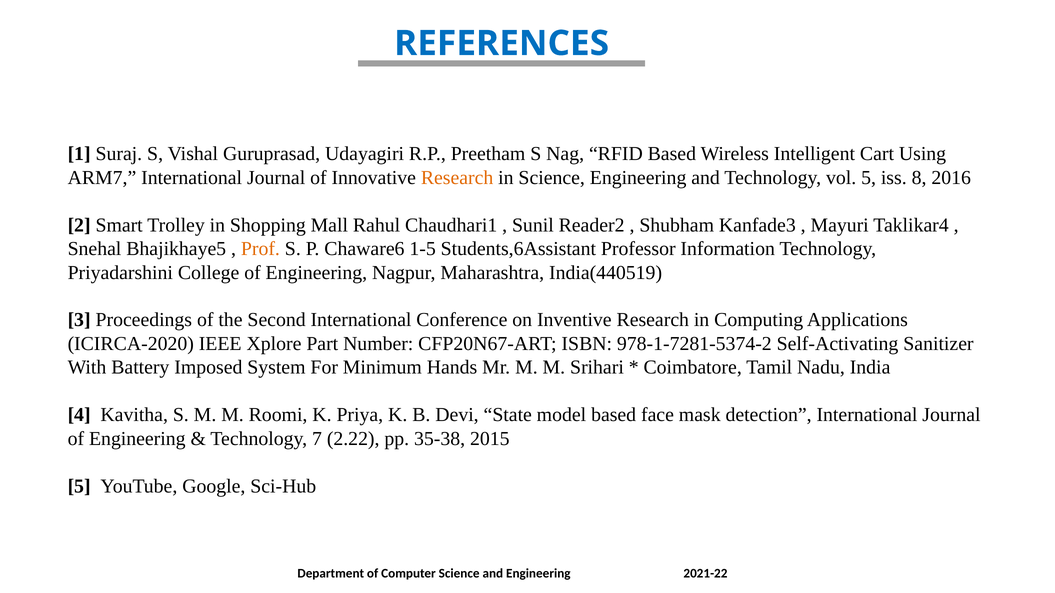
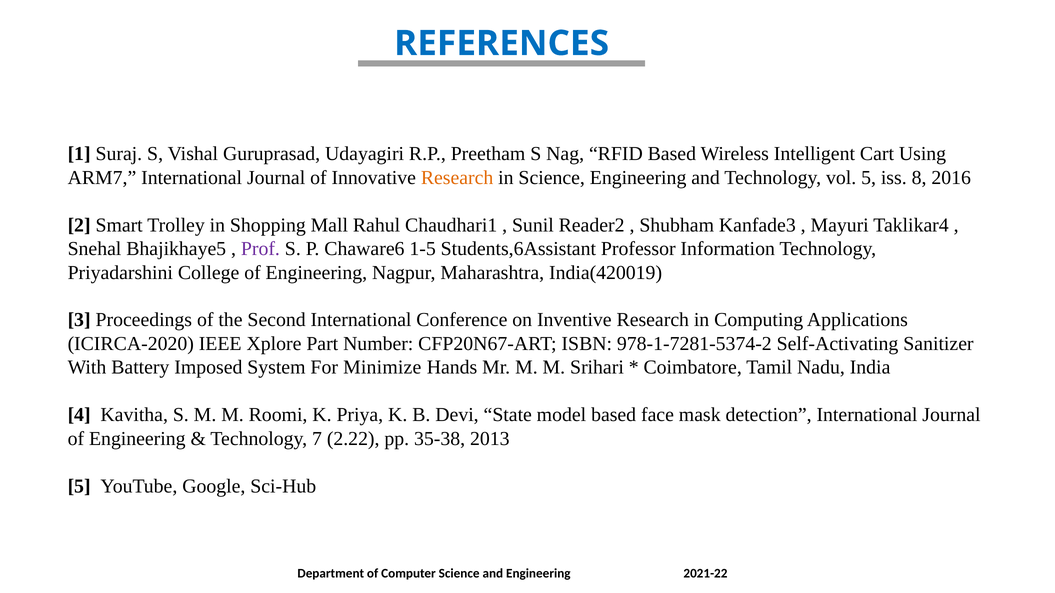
Prof colour: orange -> purple (260, 249)
India(440519: India(440519 -> India(420019 (606, 273)
Minimum: Minimum -> Minimize (382, 368)
2015: 2015 -> 2013 (490, 439)
